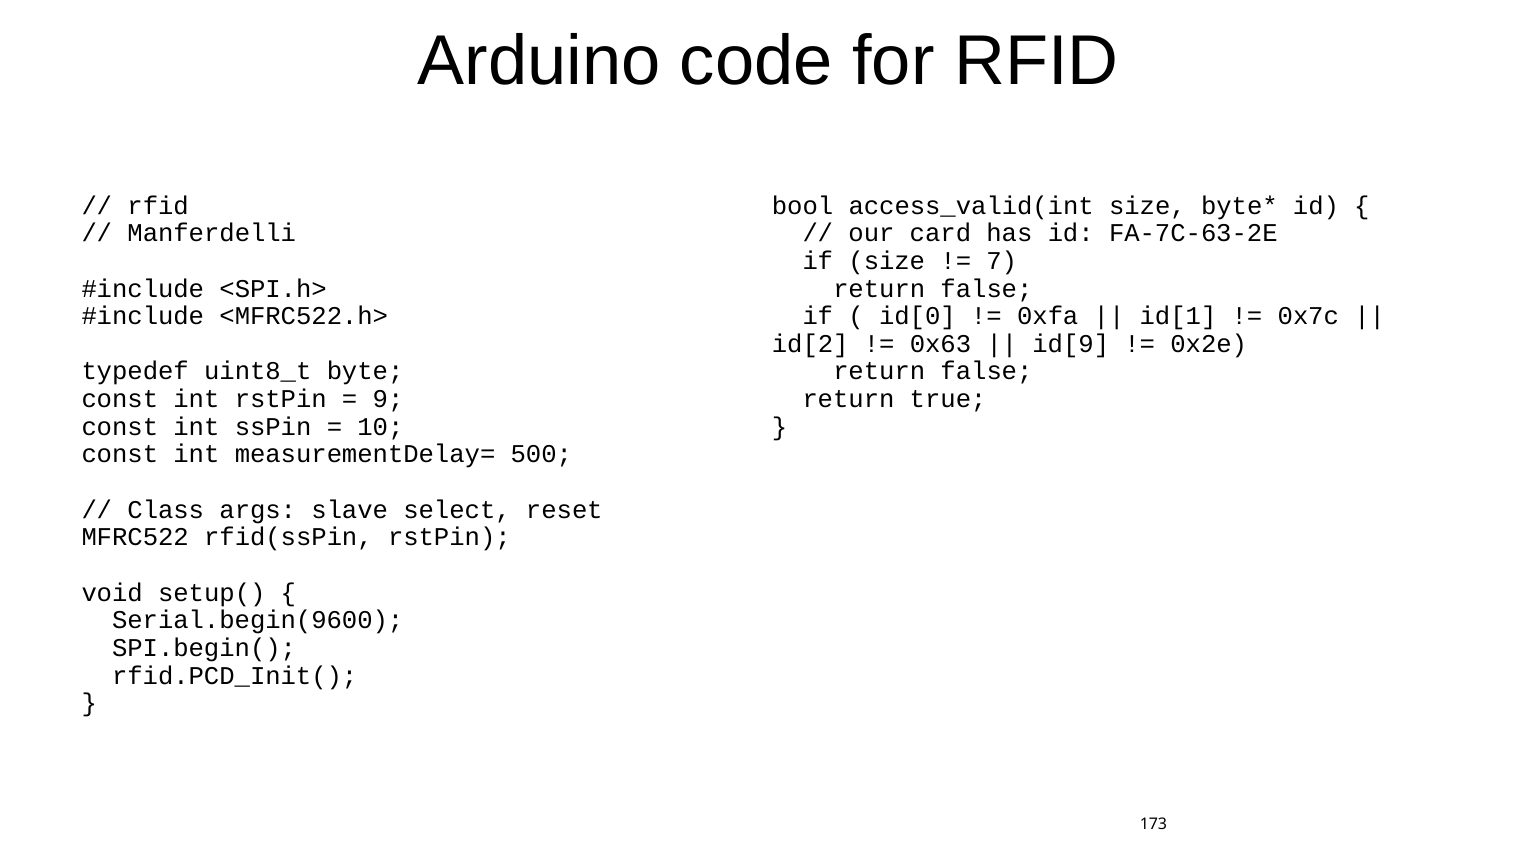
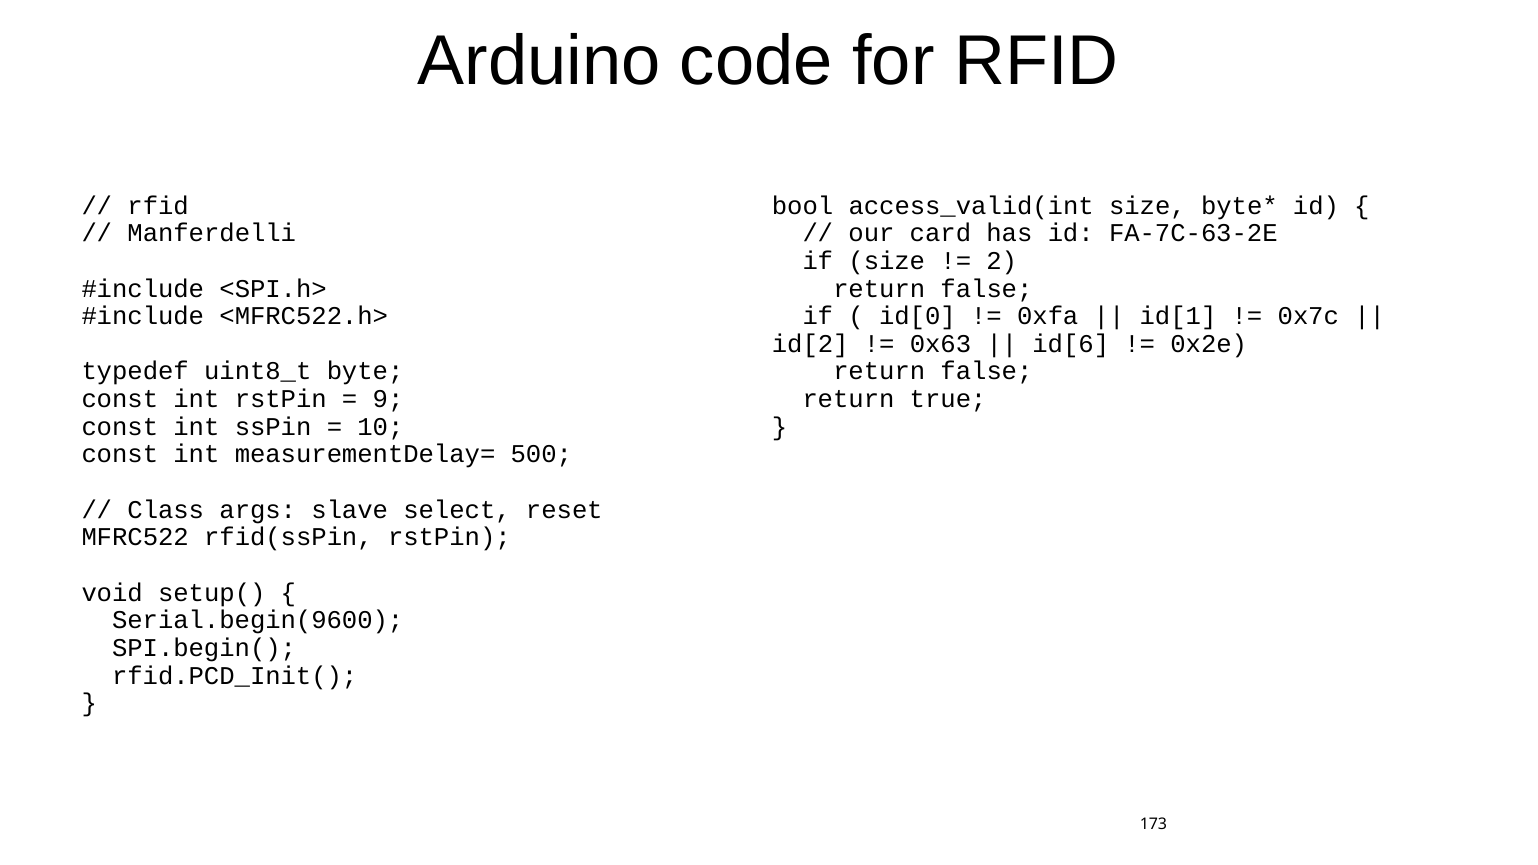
7: 7 -> 2 (1002, 261)
id[9: id[9 -> id[6 (1071, 344)
